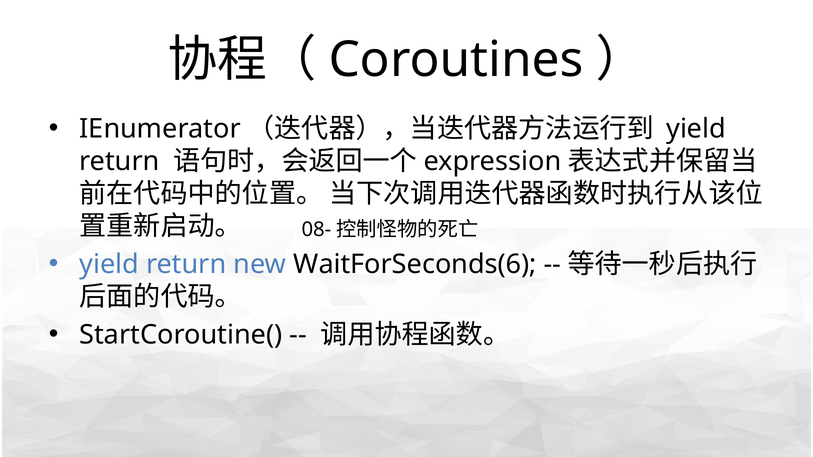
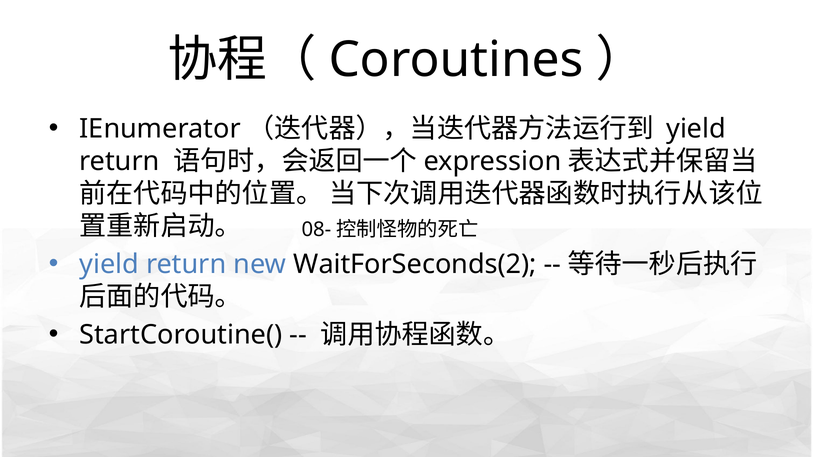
WaitForSeconds(6: WaitForSeconds(6 -> WaitForSeconds(2 (415, 264)
